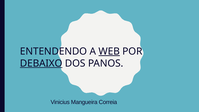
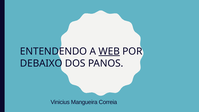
DEBAIXO underline: present -> none (41, 63)
